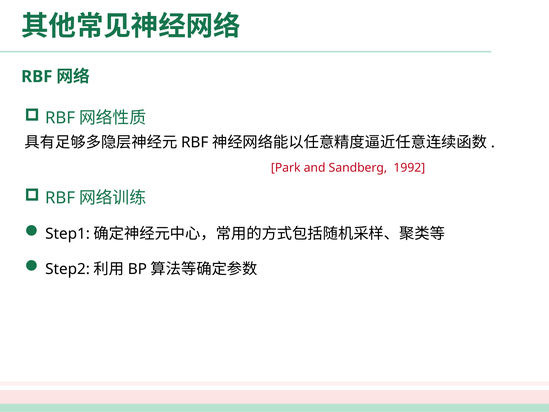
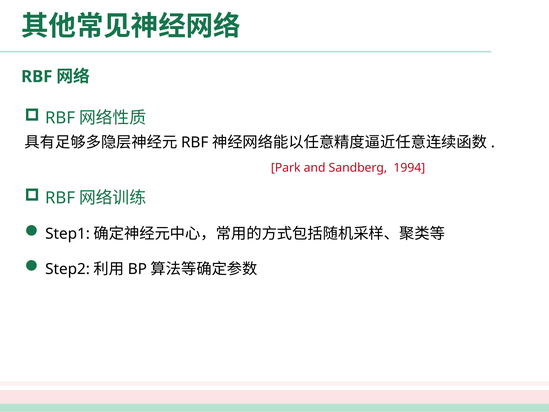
1992: 1992 -> 1994 (409, 168)
